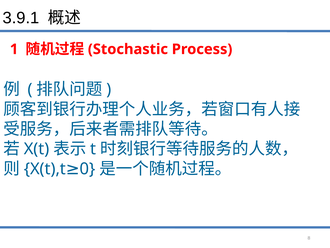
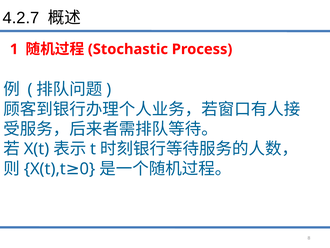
3.9.1: 3.9.1 -> 4.2.7 (21, 18)
